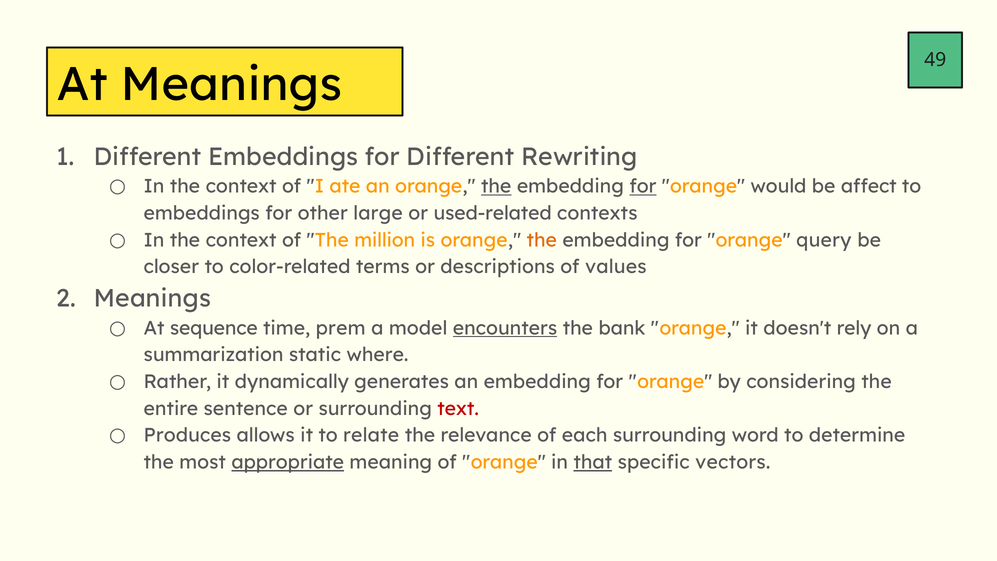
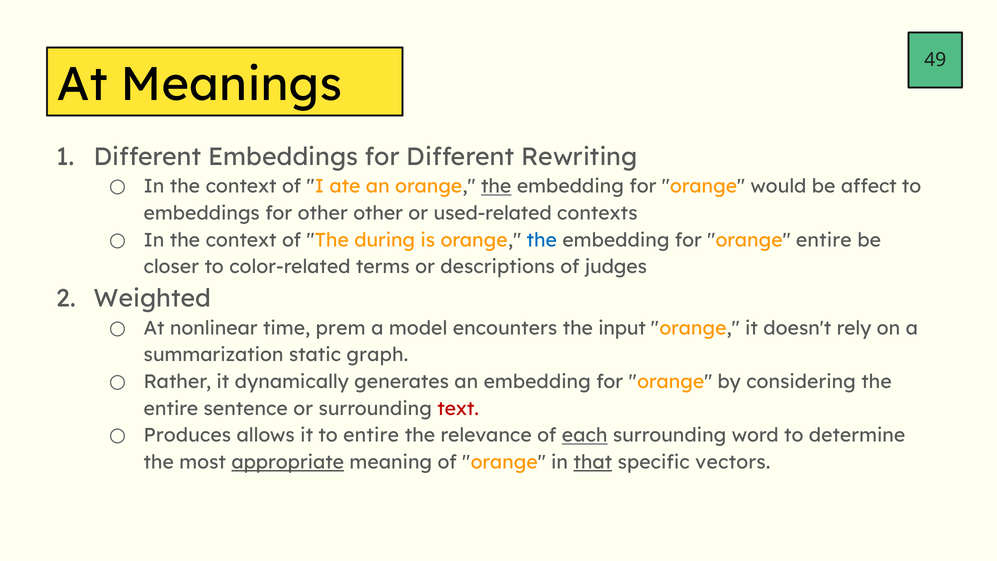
for underline: present -> none (643, 187)
other large: large -> other (378, 213)
million: million -> during (385, 240)
the colour: orange -> blue (542, 240)
orange query: query -> entire (824, 240)
values: values -> judges (616, 267)
Meanings: Meanings -> Weighted (152, 298)
sequence: sequence -> nonlinear (214, 328)
encounters underline: present -> none (505, 328)
bank: bank -> input (622, 328)
where: where -> graph (377, 355)
to relate: relate -> entire (371, 435)
each underline: none -> present (585, 435)
